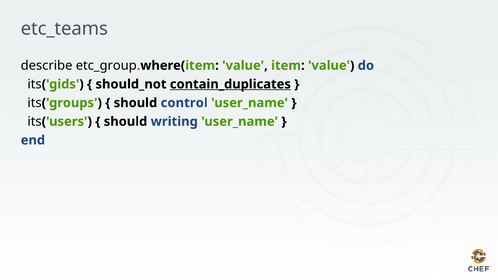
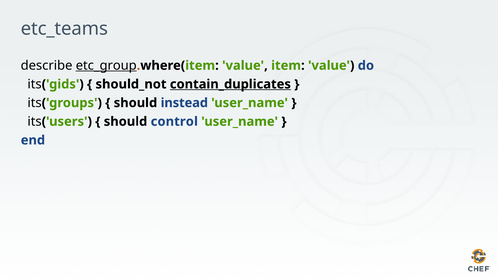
etc_group underline: none -> present (106, 66)
control: control -> instead (184, 103)
writing: writing -> control (174, 122)
